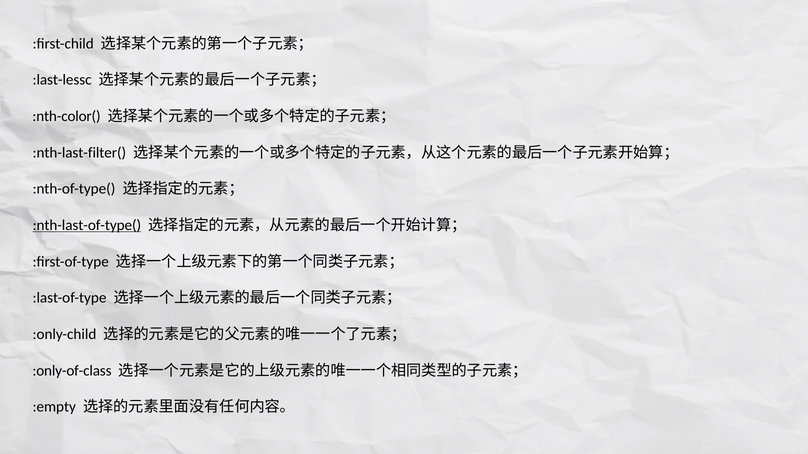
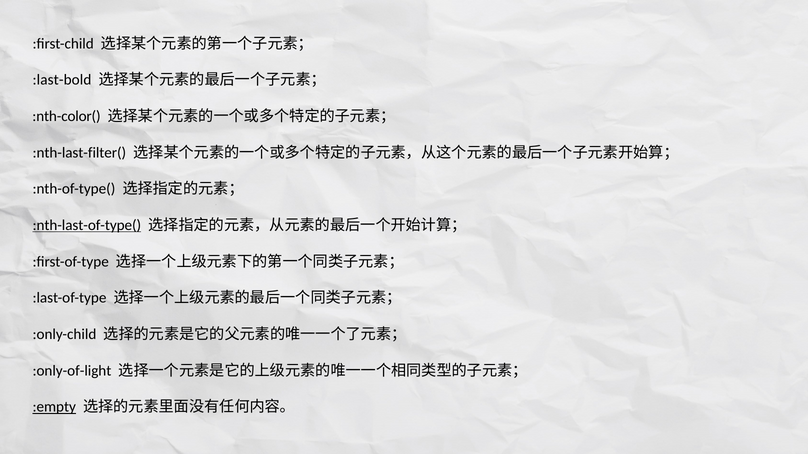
:last-lessc: :last-lessc -> :last-bold (62, 80)
:only-of-class: :only-of-class -> :only-of-light (72, 371)
:empty underline: none -> present (54, 407)
